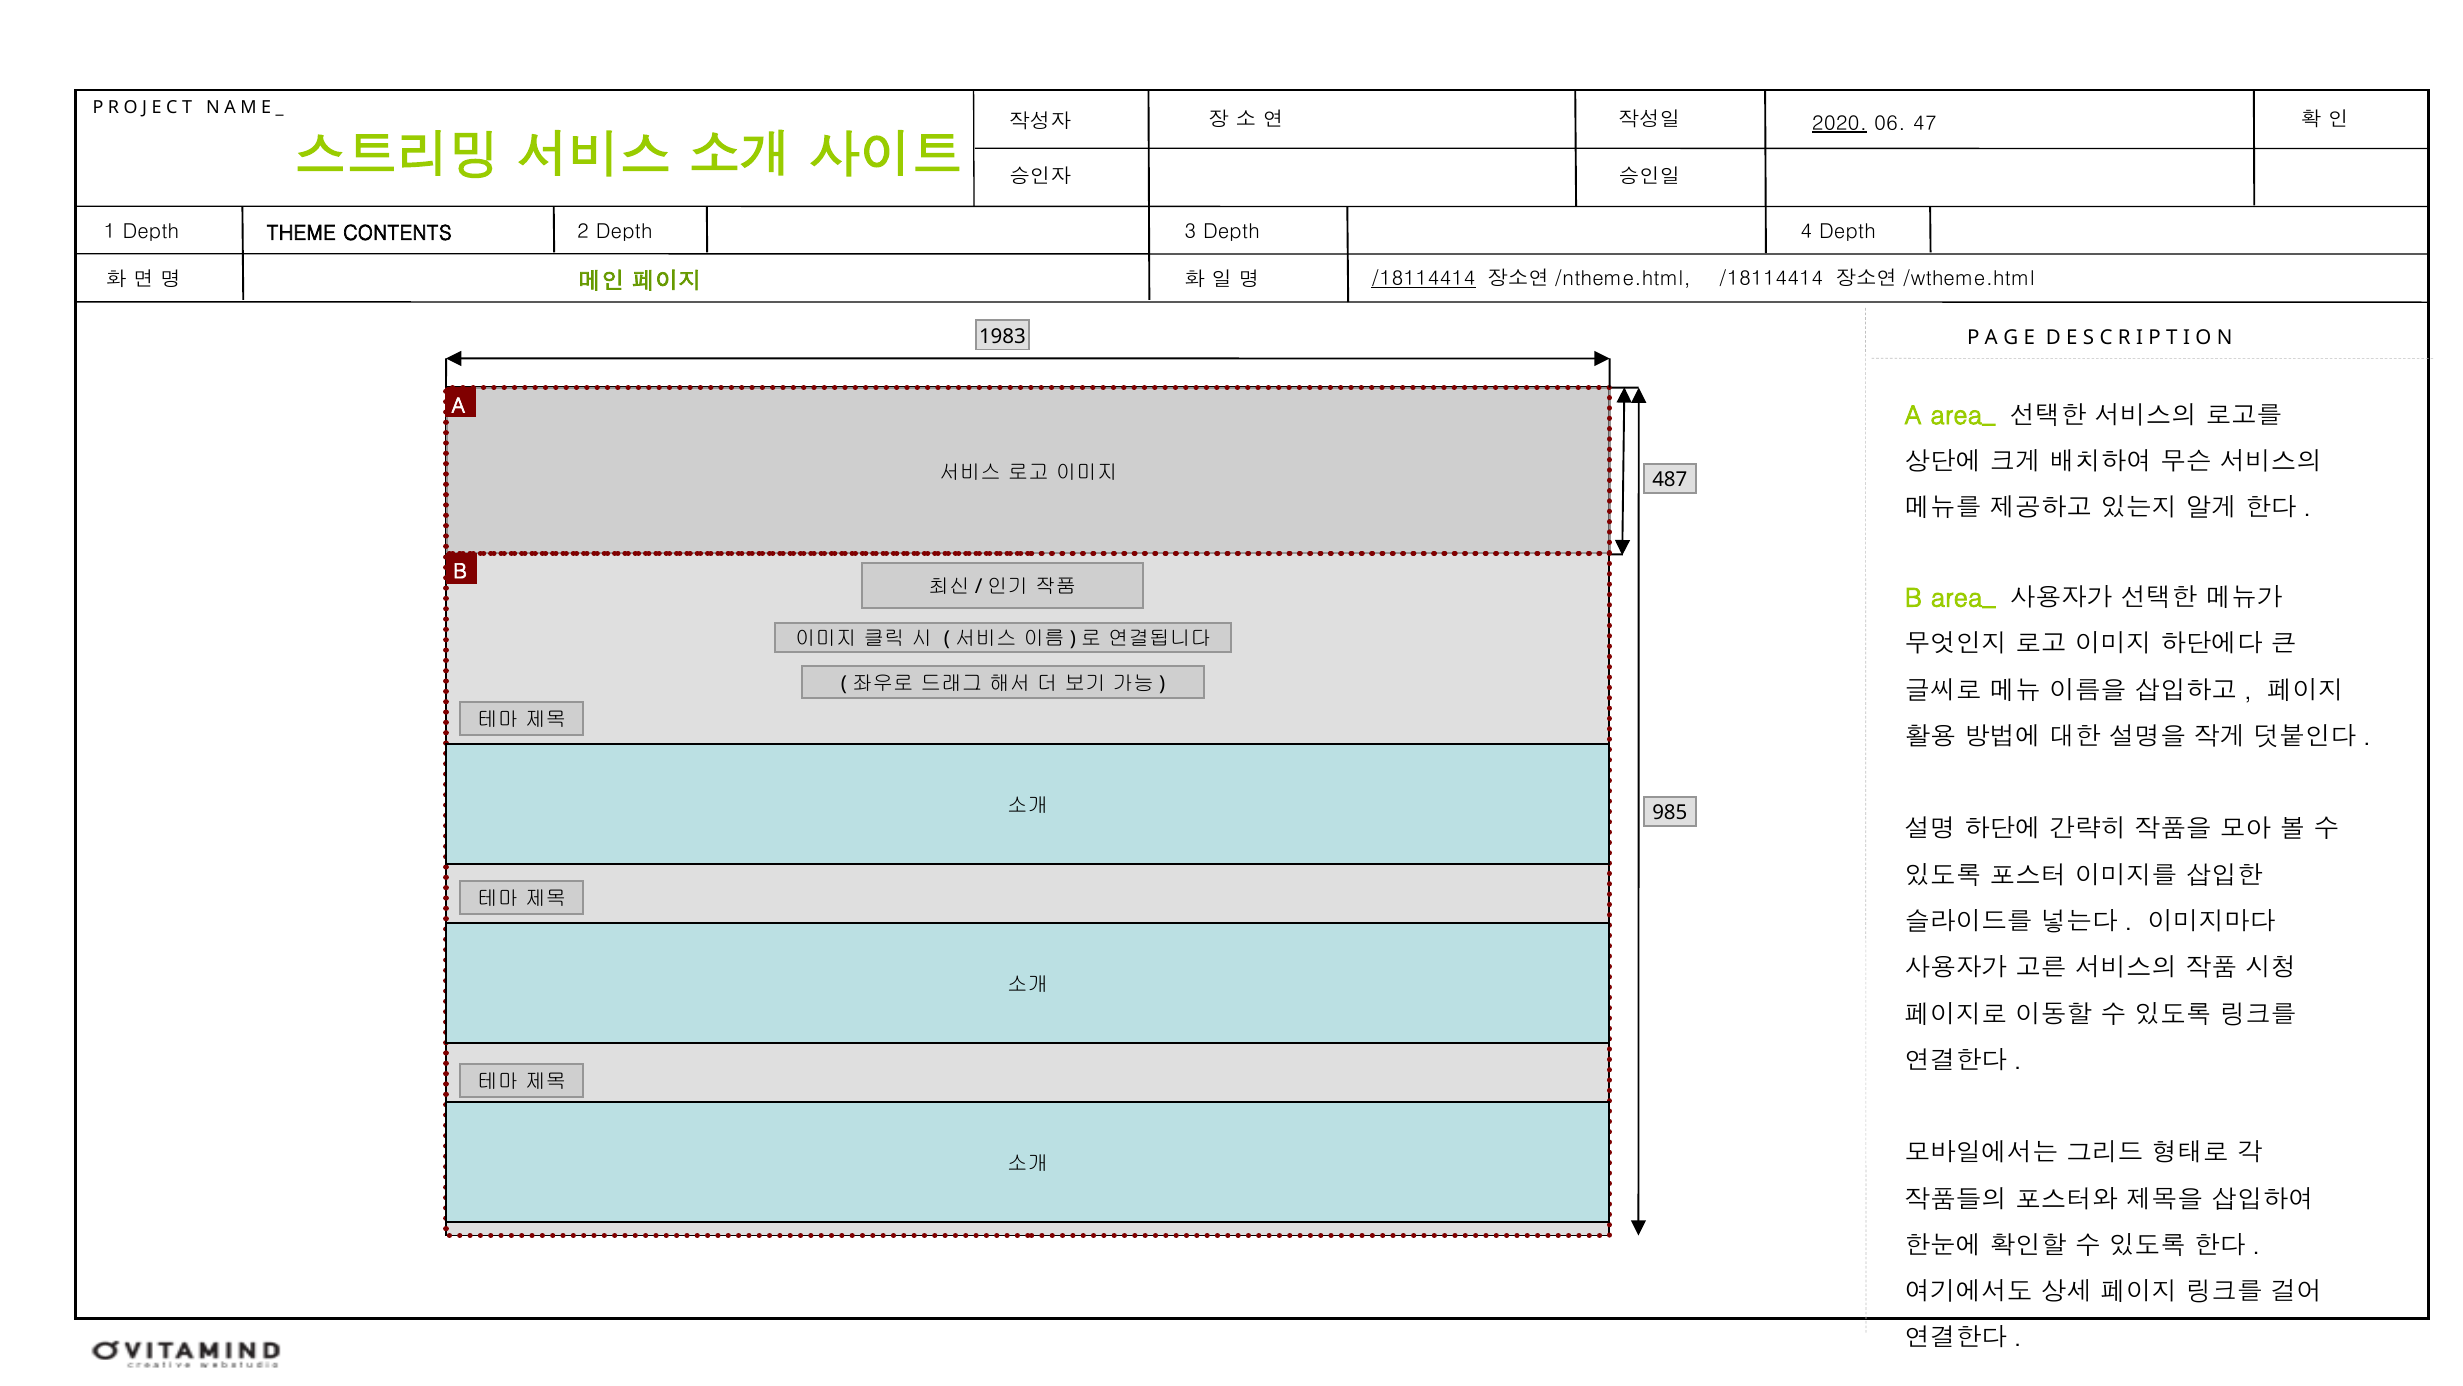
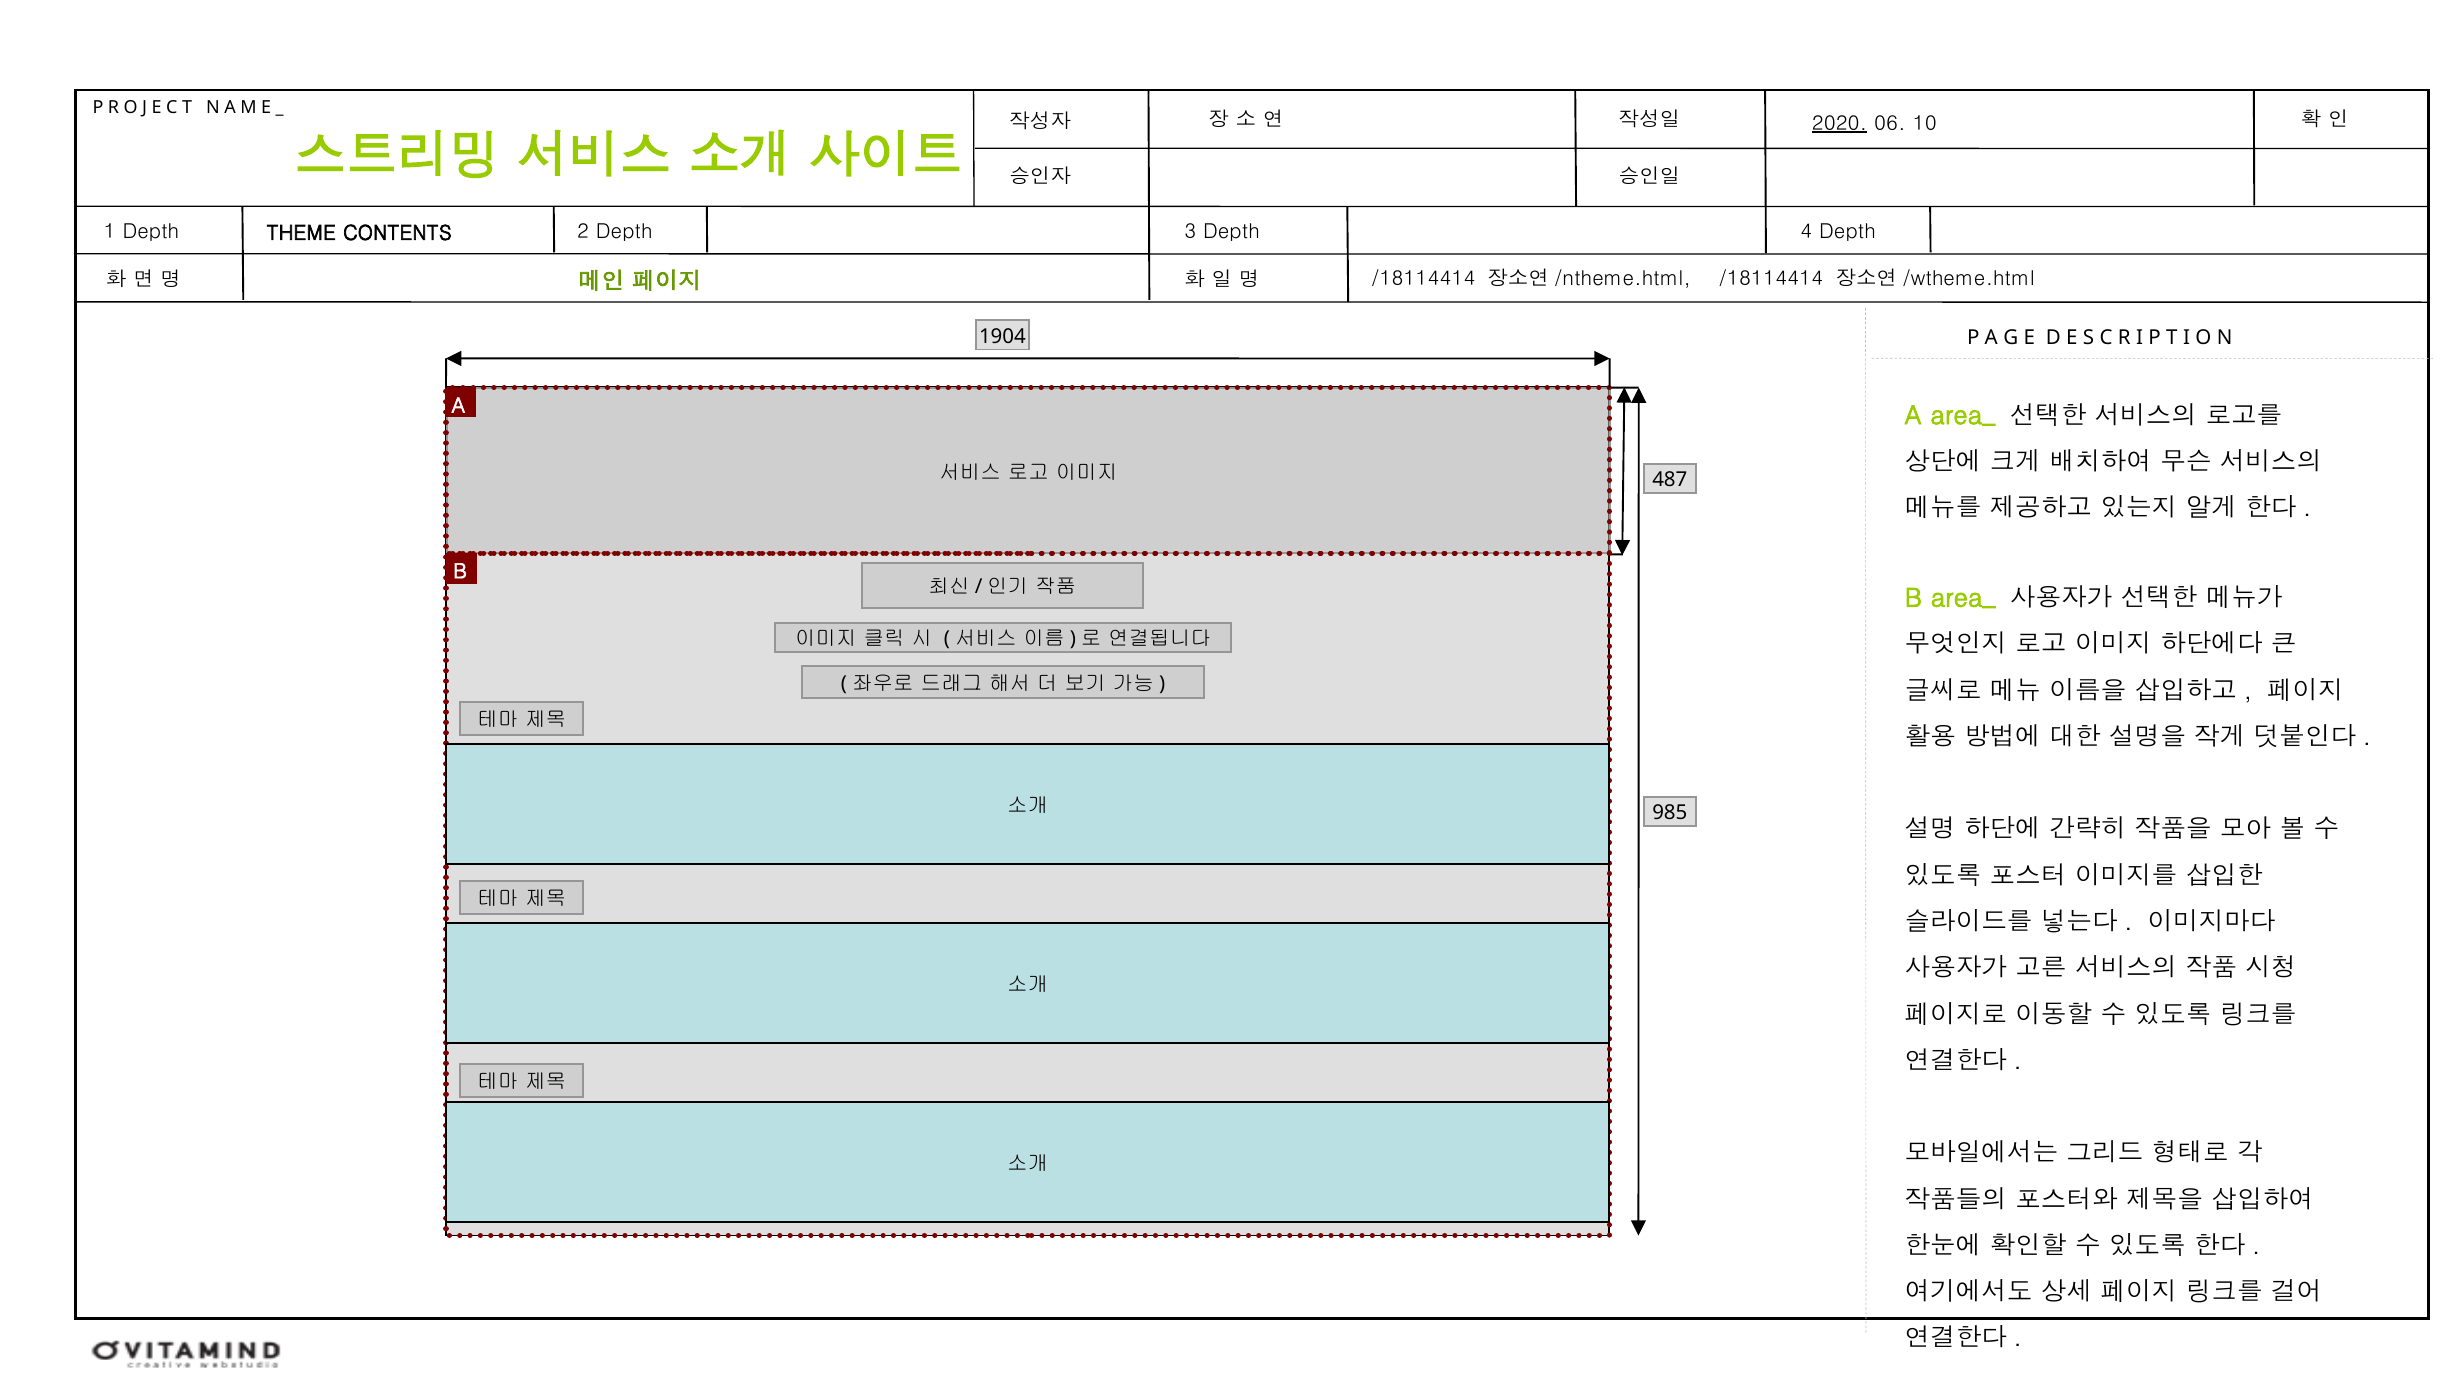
47: 47 -> 10 (1925, 123)
/18114414 underline: present -> none (1423, 278)
1983: 1983 -> 1904 (1002, 336)
